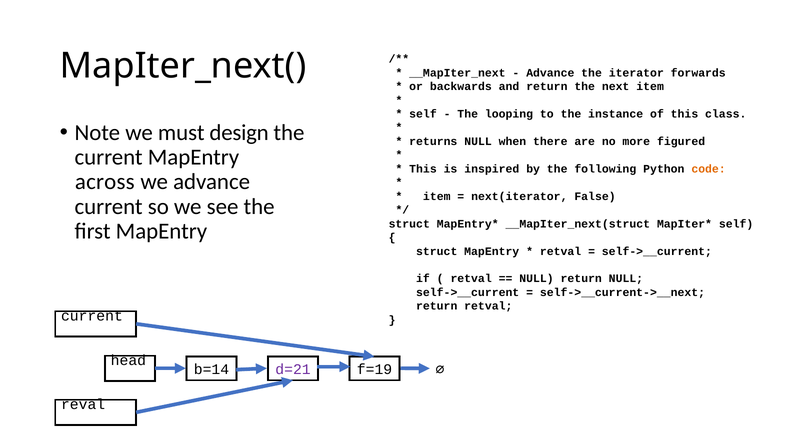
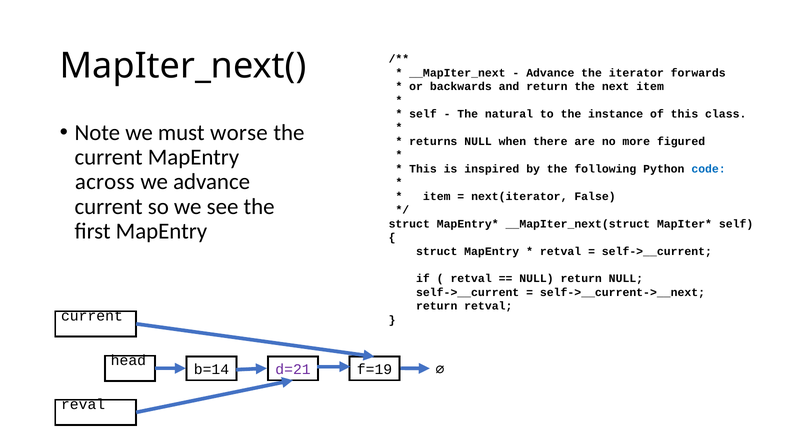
looping: looping -> natural (509, 114)
design: design -> worse (239, 133)
code colour: orange -> blue (709, 169)
